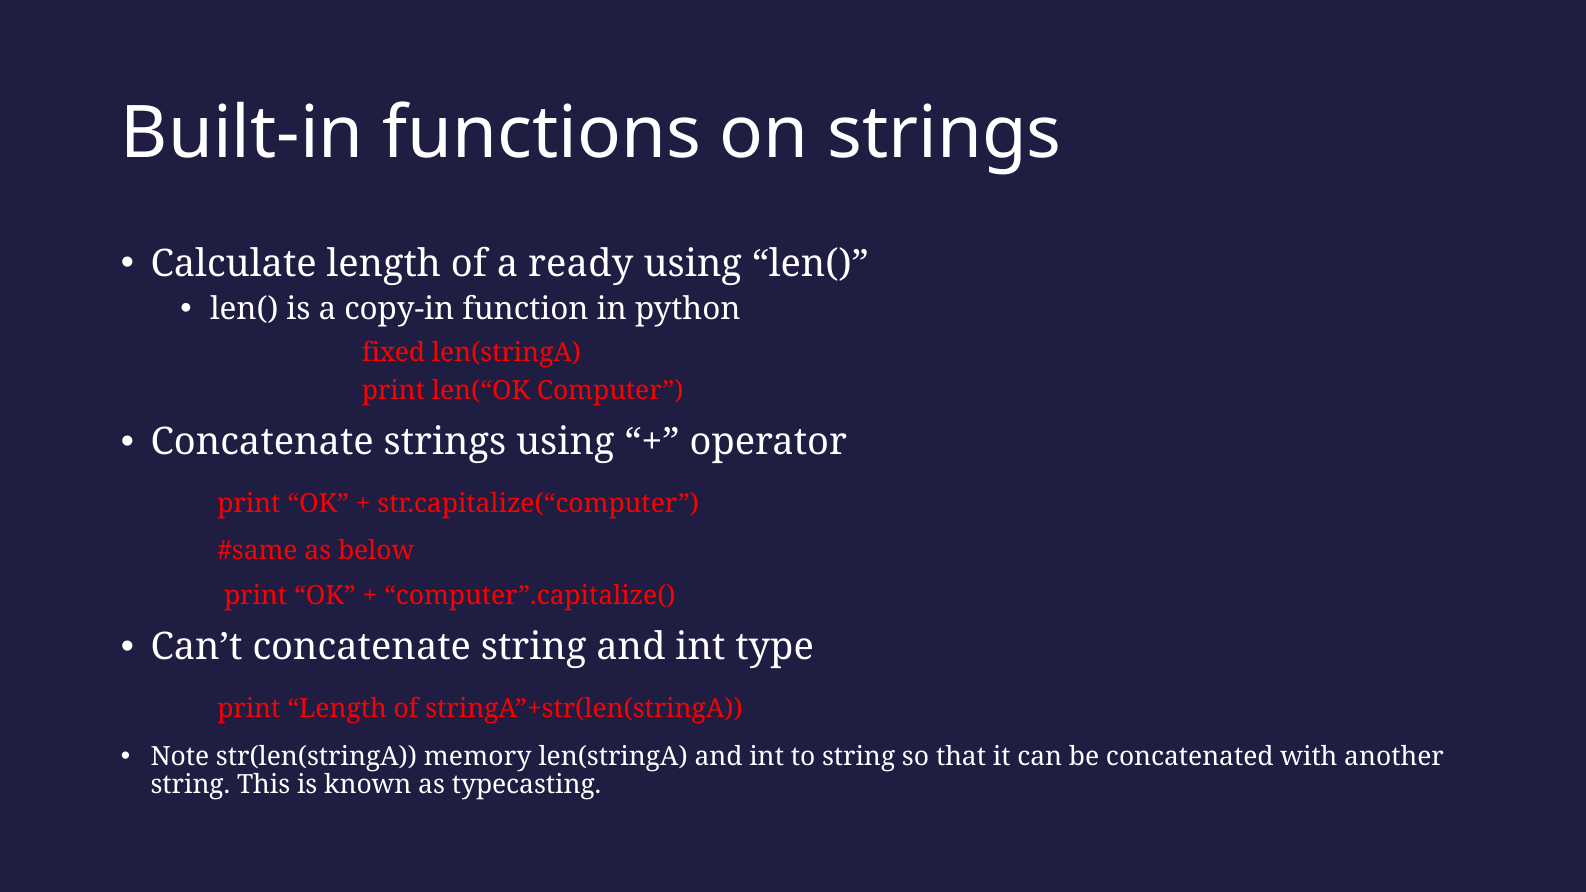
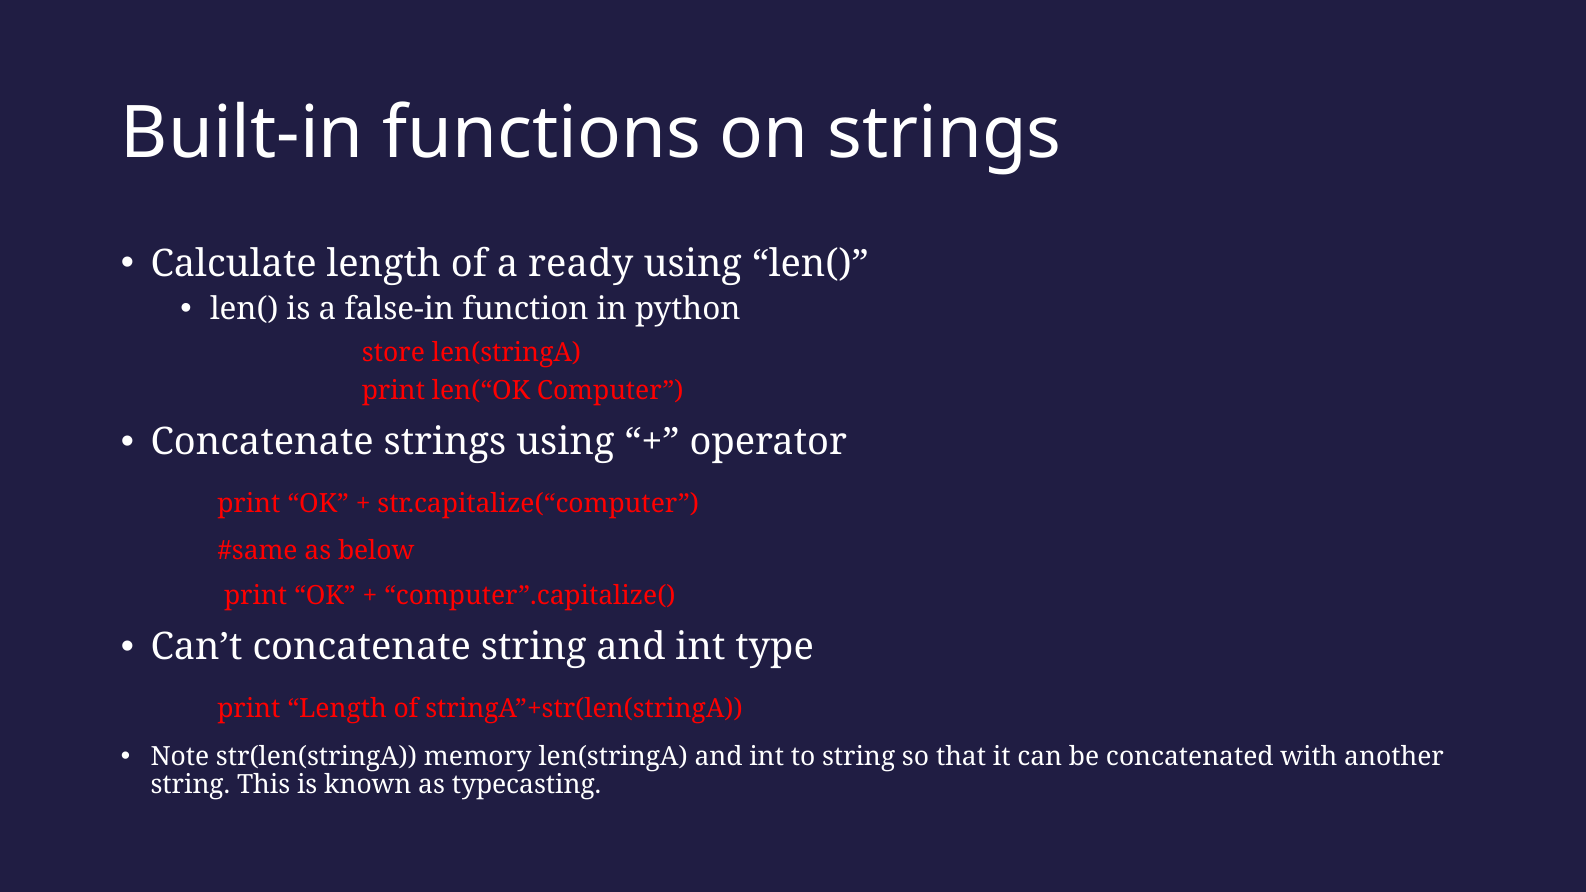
copy-in: copy-in -> false-in (399, 309)
fixed: fixed -> store (393, 353)
